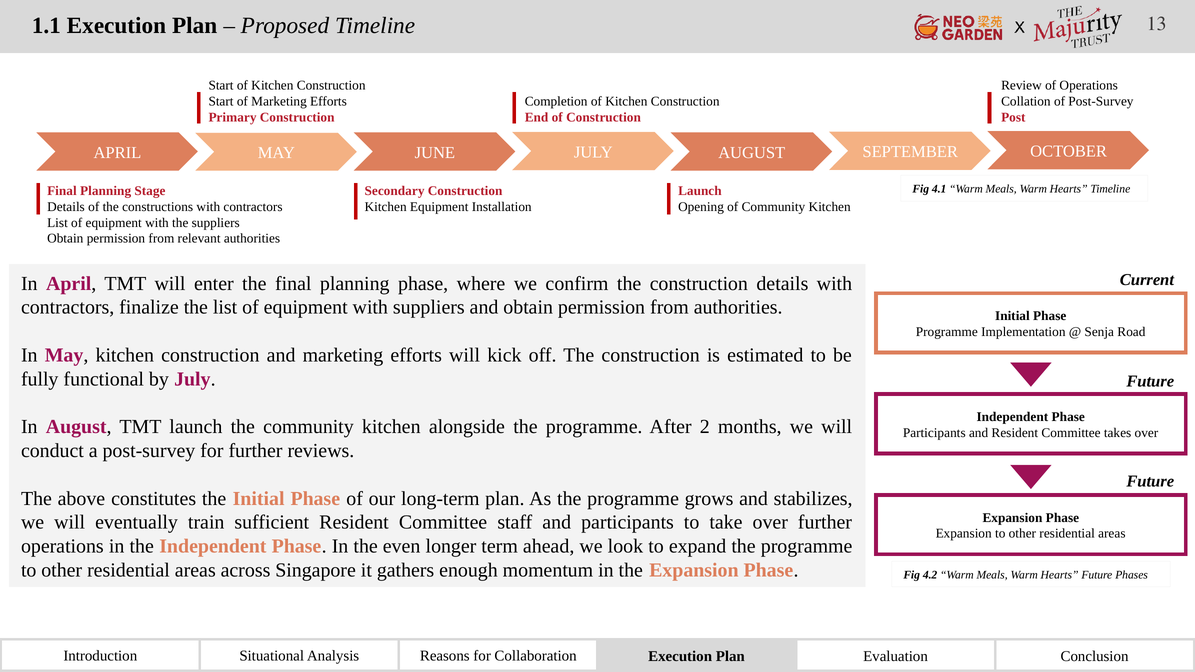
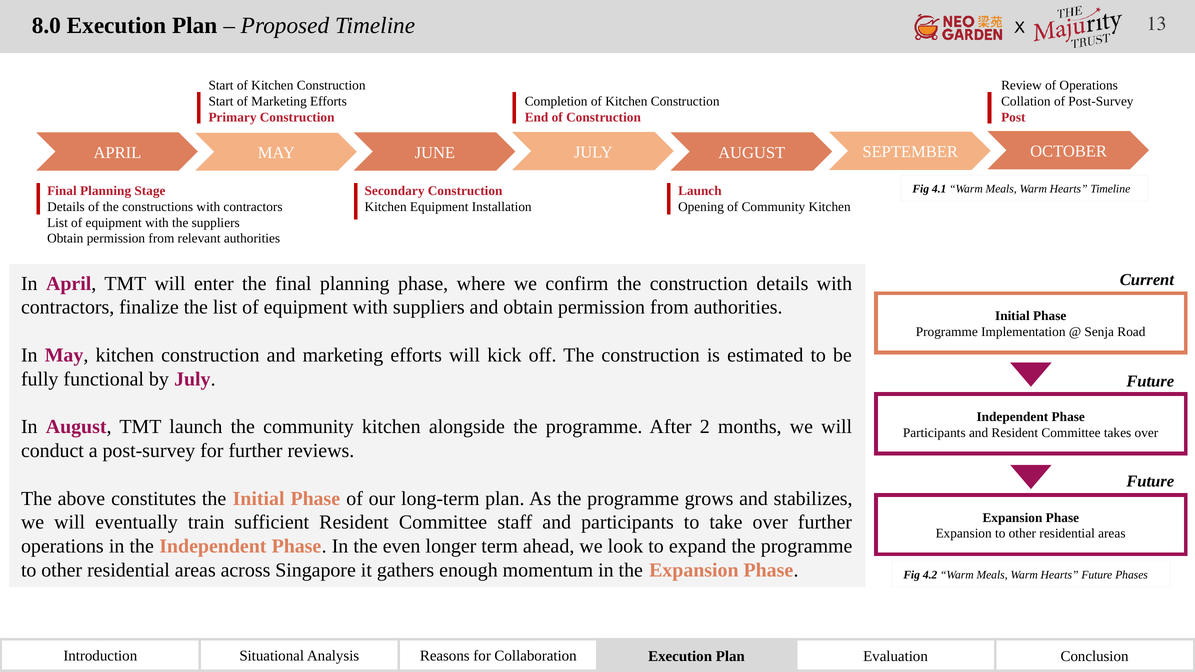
1.1: 1.1 -> 8.0 (46, 26)
